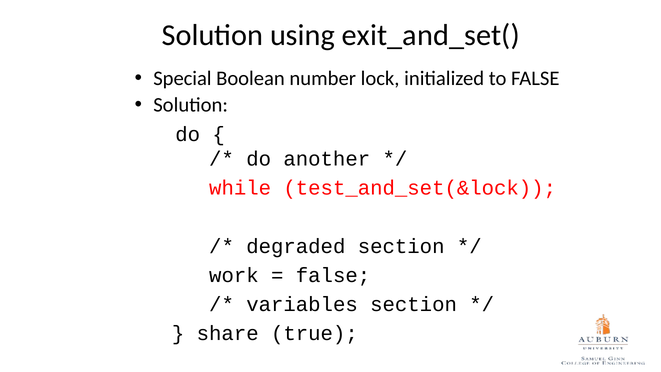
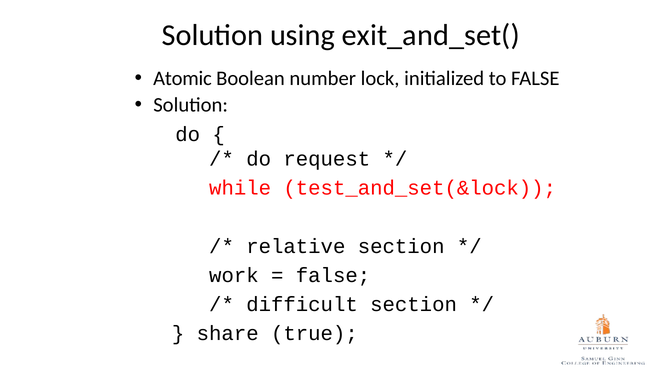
Special: Special -> Atomic (183, 78)
another: another -> request (327, 159)
degraded: degraded -> relative (296, 246)
variables: variables -> difficult (302, 304)
